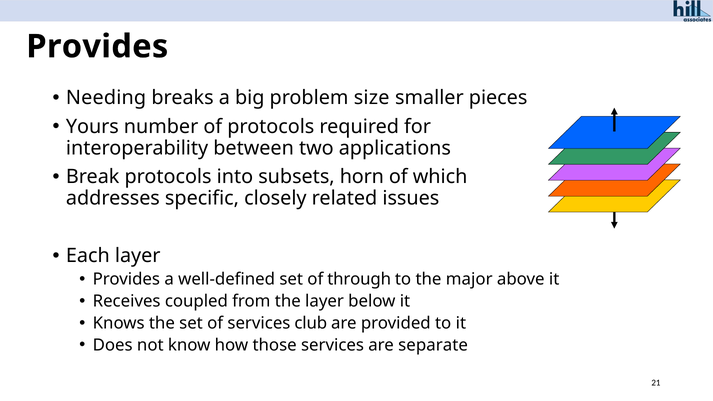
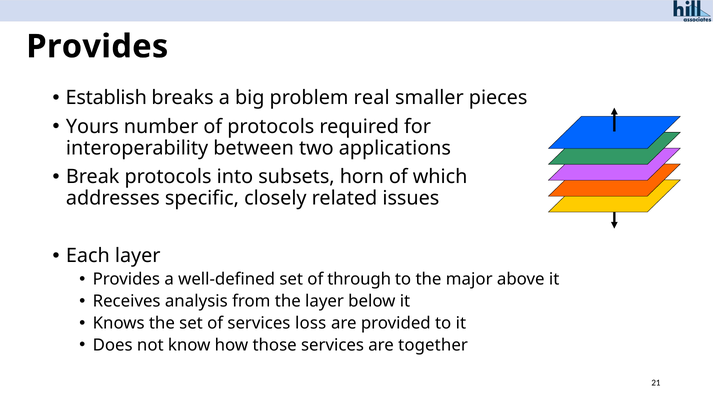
Needing: Needing -> Establish (106, 98)
size: size -> real (372, 98)
coupled: coupled -> analysis (196, 301)
club: club -> loss (311, 323)
separate: separate -> together (433, 345)
